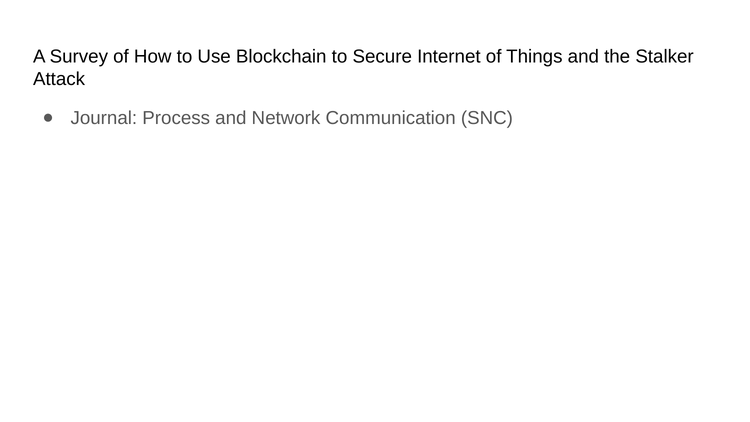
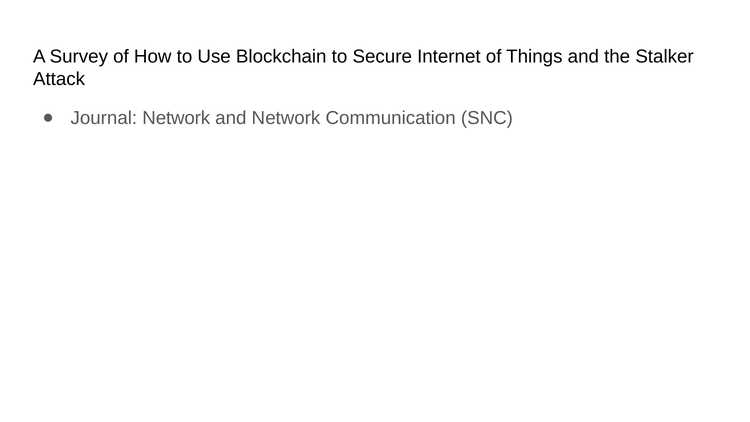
Journal Process: Process -> Network (176, 118)
